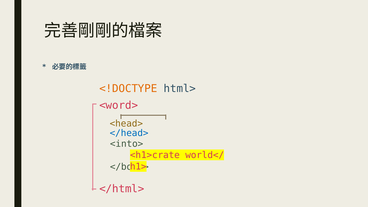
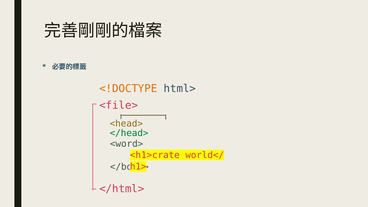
<word>: <word> -> <file> (119, 105)
</head> colour: blue -> green (129, 133)
<into>: <into> -> <word> (127, 144)
